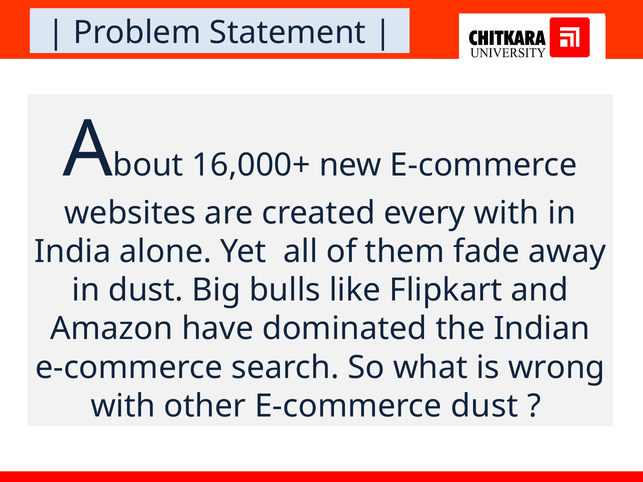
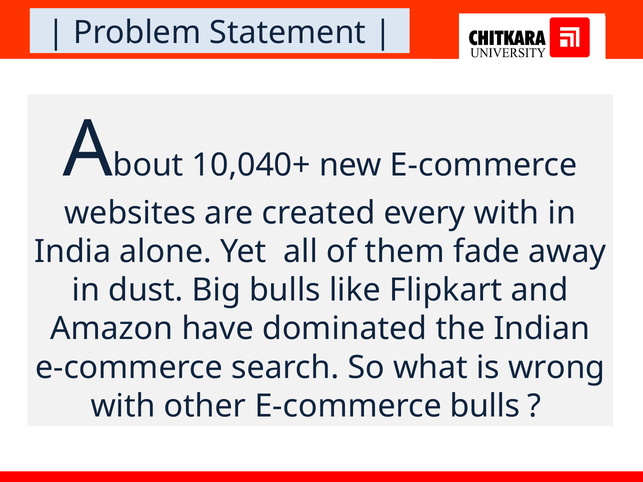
16,000+: 16,000+ -> 10,040+ (251, 165)
E-commerce dust: dust -> bulls (485, 406)
